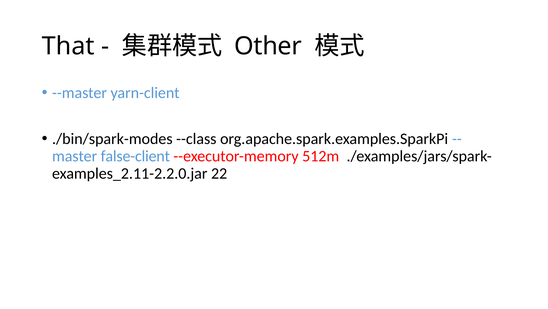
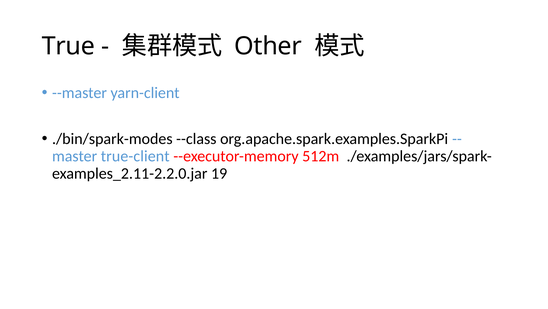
That: That -> True (68, 46)
false-client: false-client -> true-client (135, 156)
22: 22 -> 19 (219, 173)
